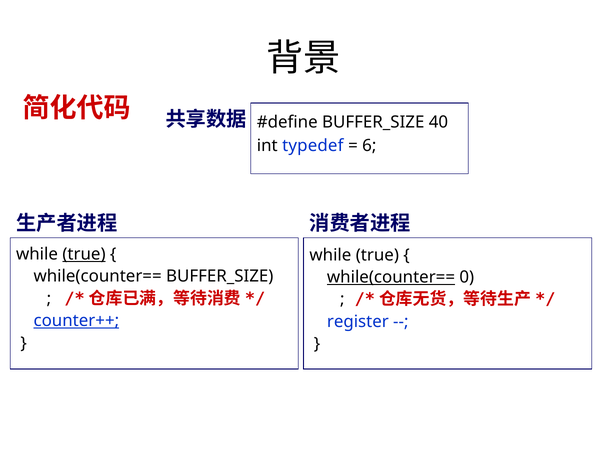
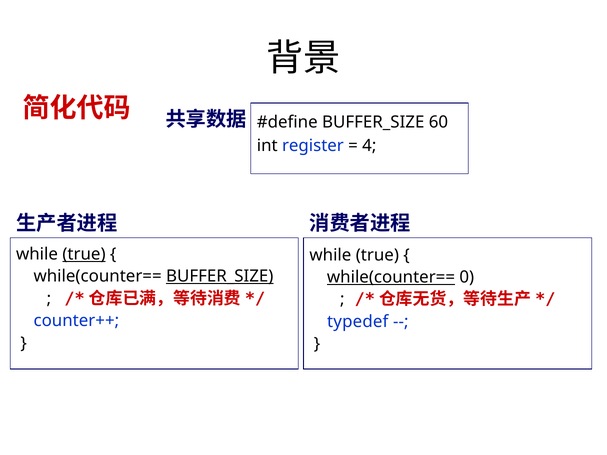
40: 40 -> 60 (438, 122)
typedef: typedef -> register (313, 146)
6: 6 -> 4 (369, 146)
BUFFER_SIZE underline: none -> present (220, 276)
counter++ underline: present -> none (76, 321)
register: register -> typedef (358, 322)
